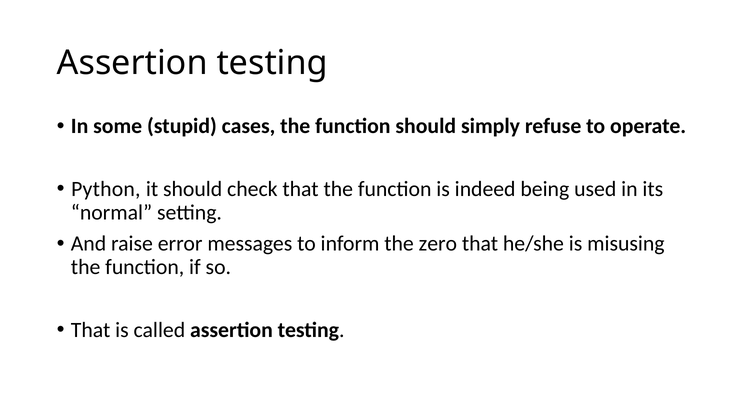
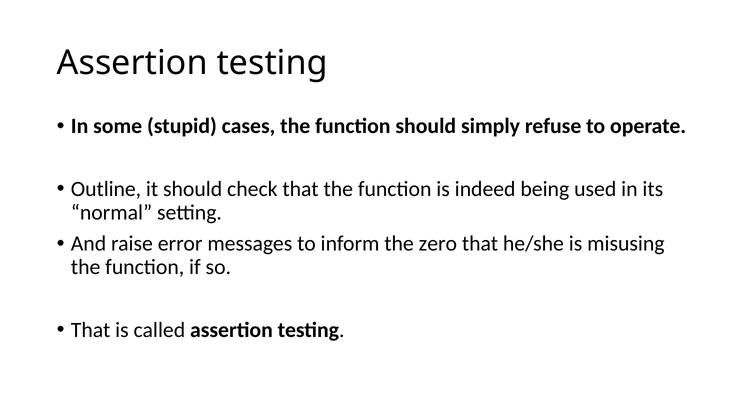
Python: Python -> Outline (106, 189)
